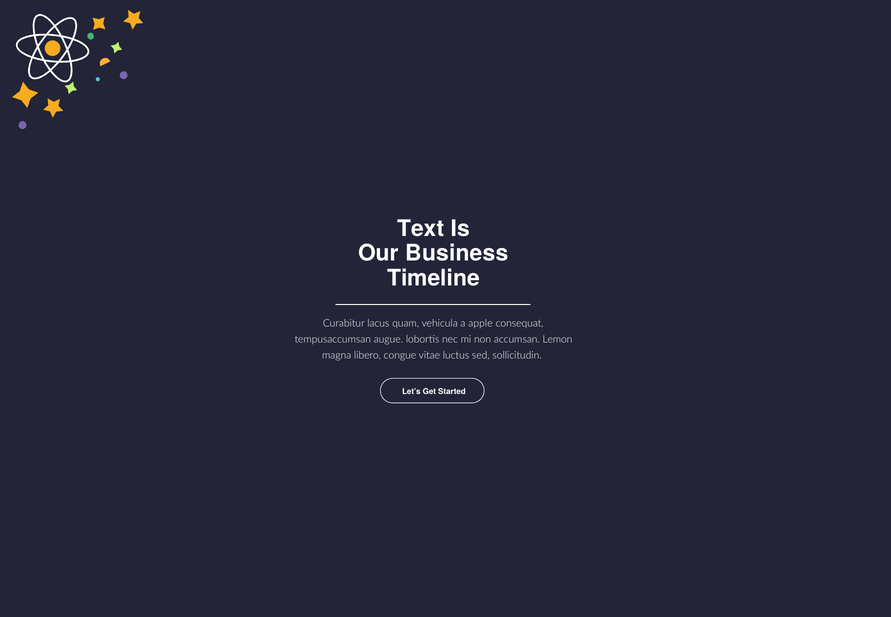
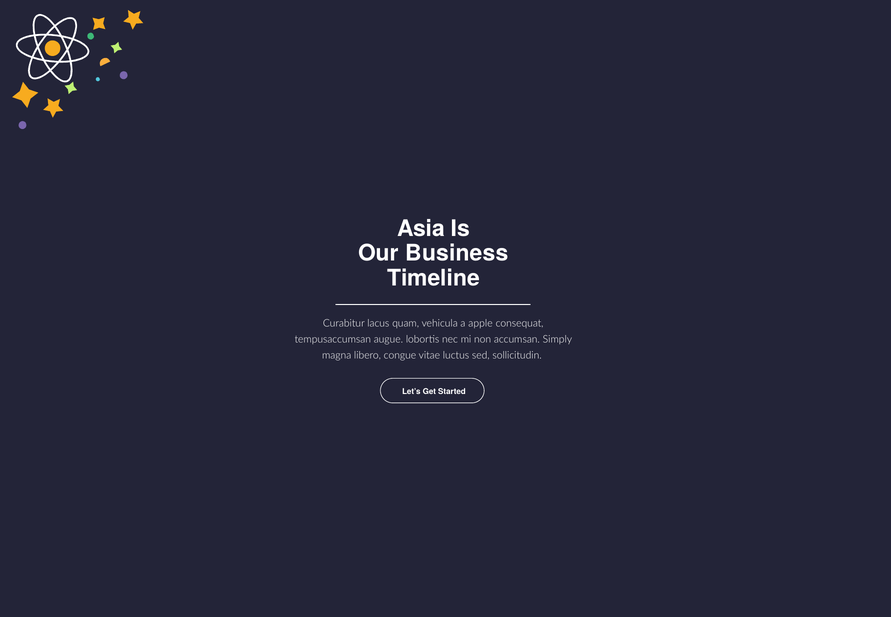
Text: Text -> Asia (421, 229)
Lemon: Lemon -> Simply (557, 339)
